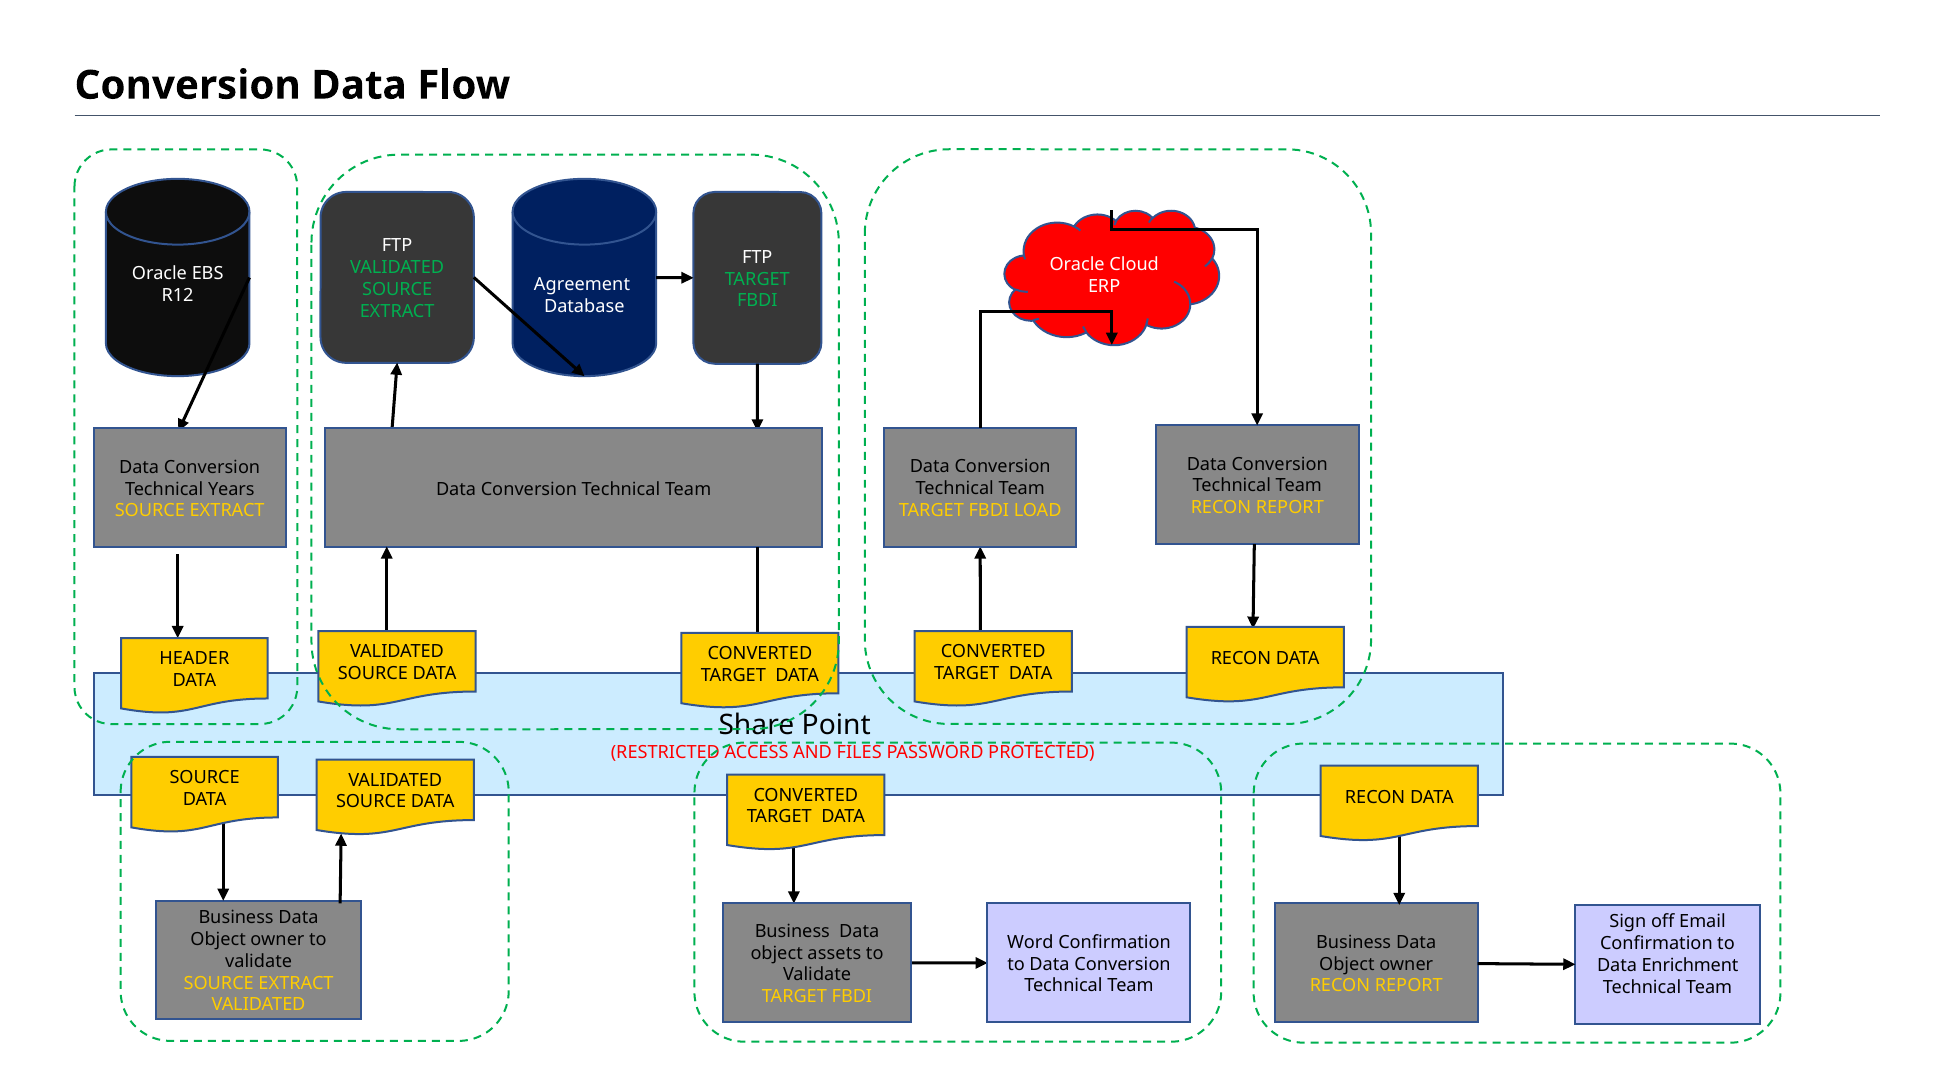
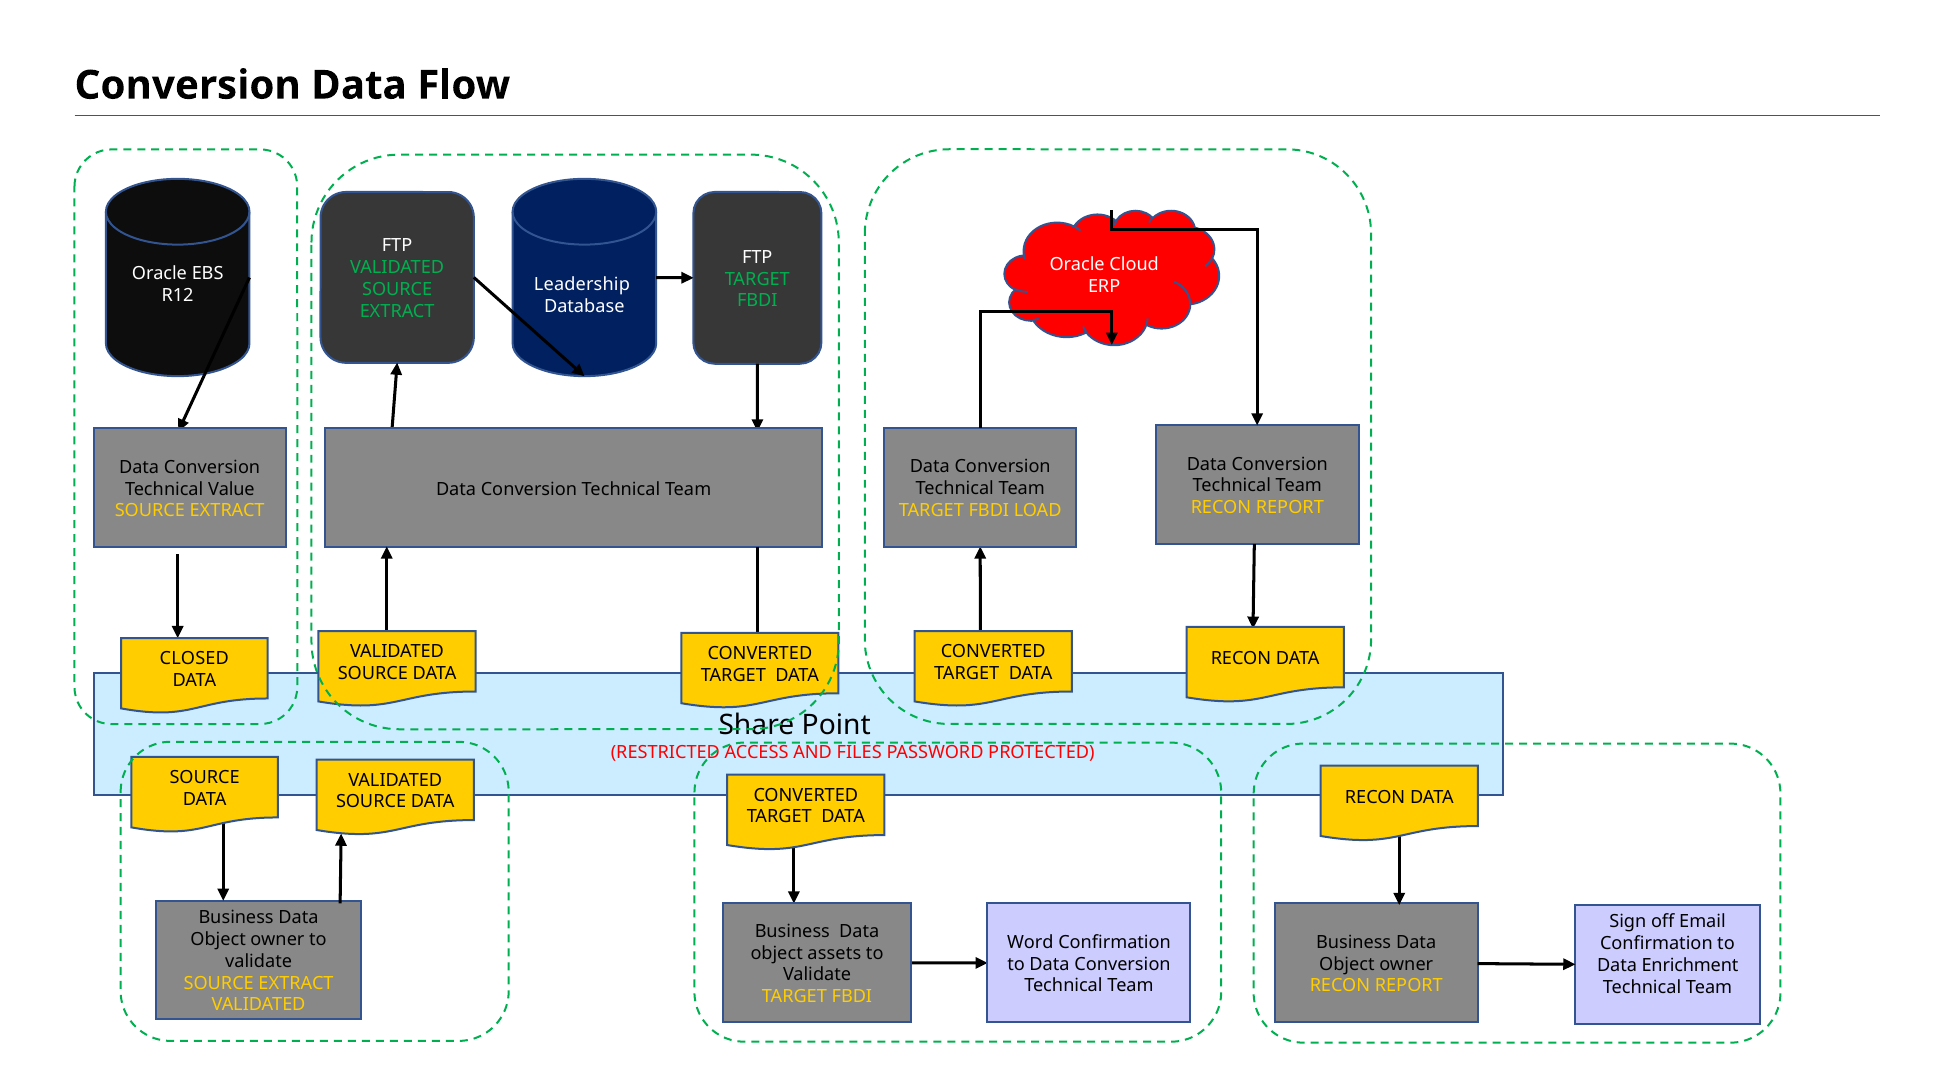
Agreement: Agreement -> Leadership (582, 284)
Years: Years -> Value (231, 489)
HEADER: HEADER -> CLOSED (194, 658)
